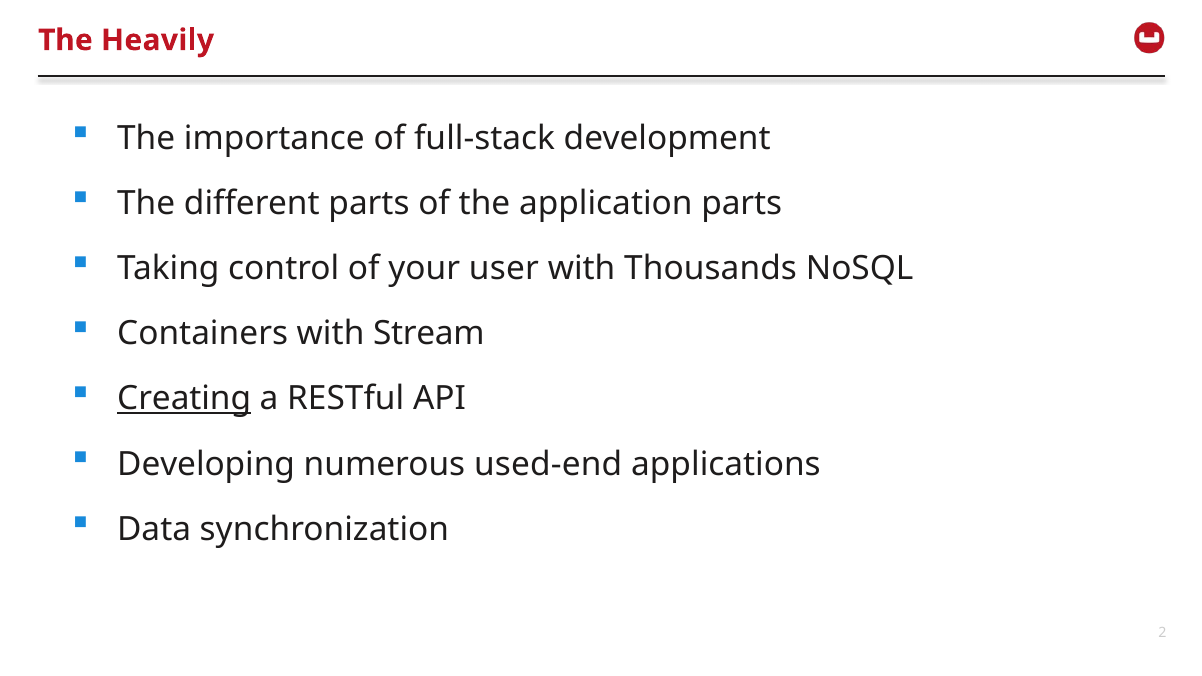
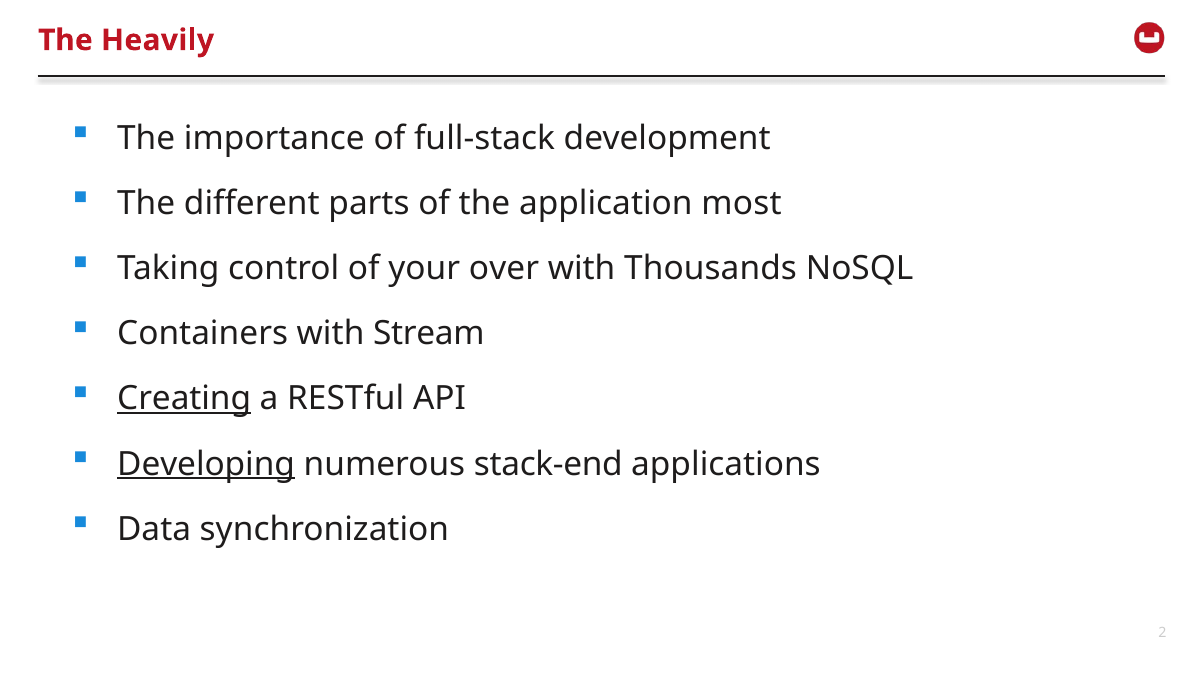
application parts: parts -> most (742, 204)
user: user -> over (504, 269)
Developing underline: none -> present (206, 464)
used-end: used-end -> stack-end (548, 464)
